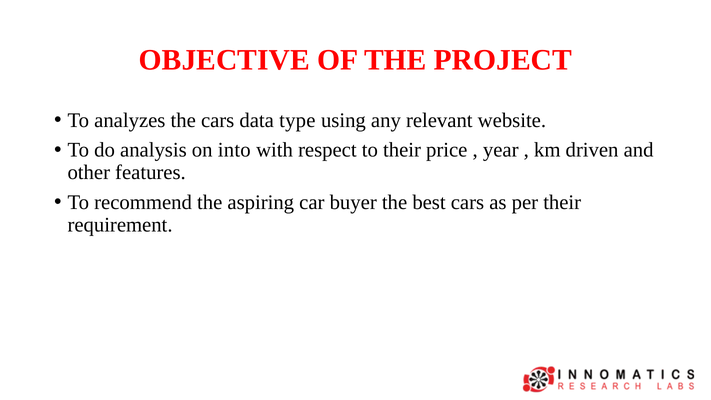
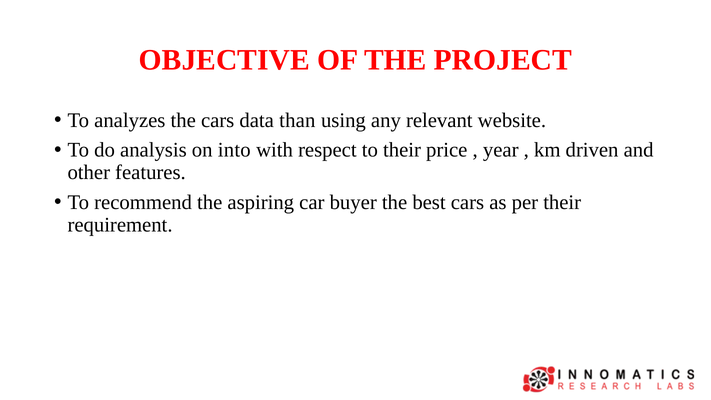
type: type -> than (297, 120)
